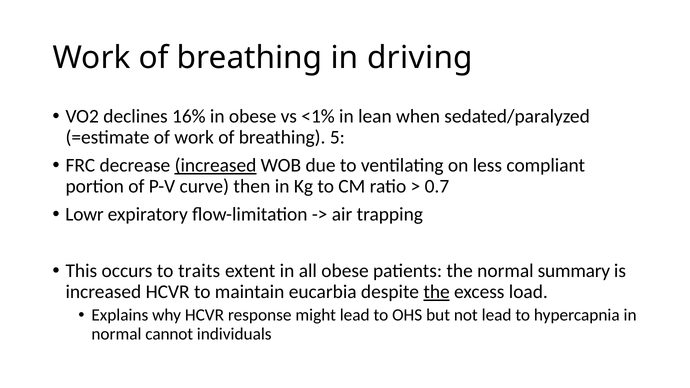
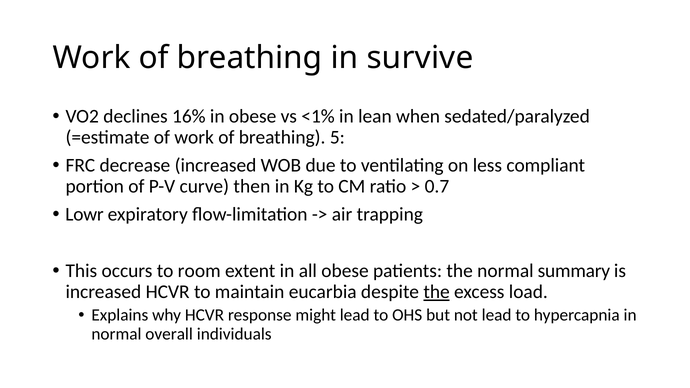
driving: driving -> survive (420, 58)
increased underline: present -> none (215, 165)
traits: traits -> room (199, 271)
cannot: cannot -> overall (169, 334)
